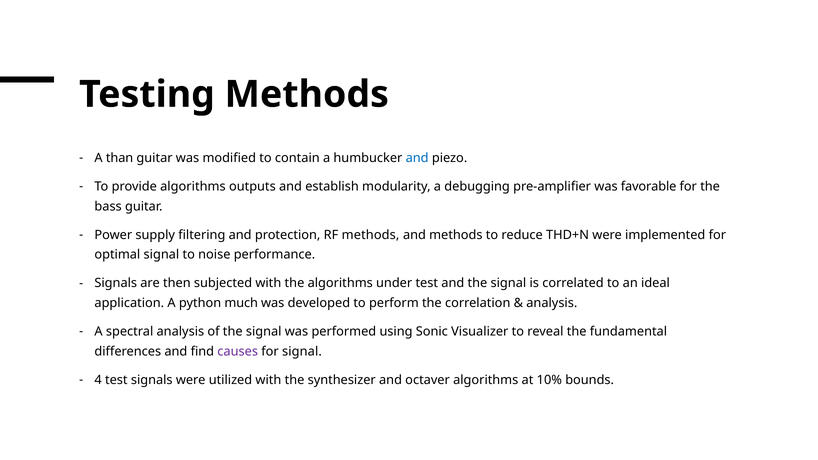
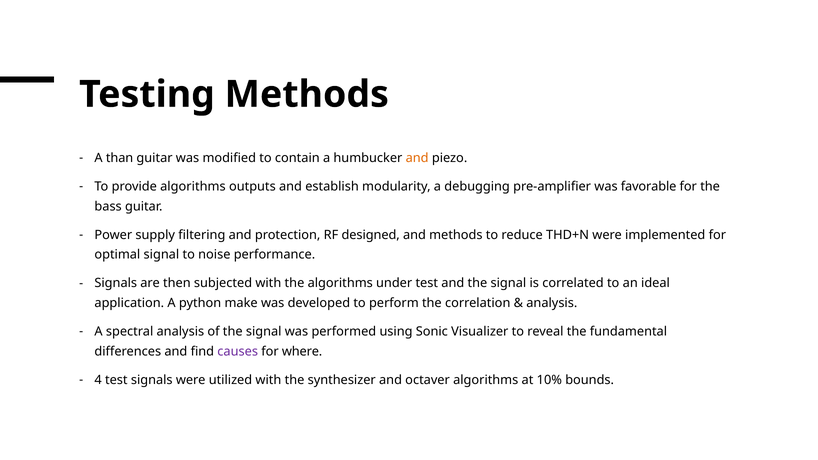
and colour: blue -> orange (417, 158)
RF methods: methods -> designed (371, 235)
much: much -> make (241, 303)
for signal: signal -> where (302, 352)
